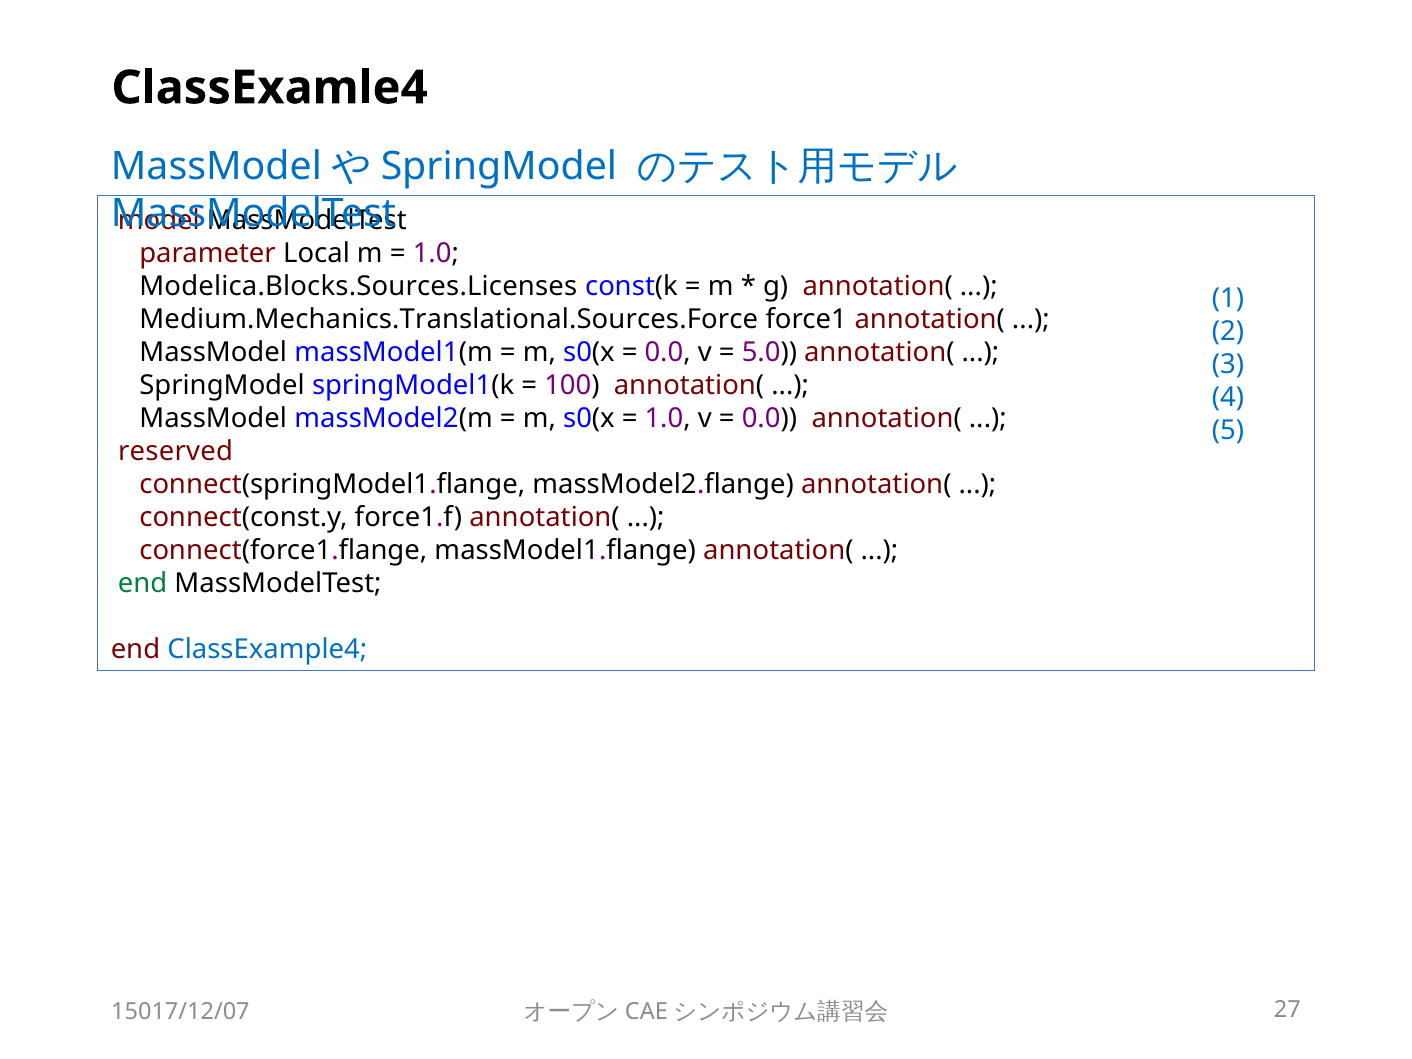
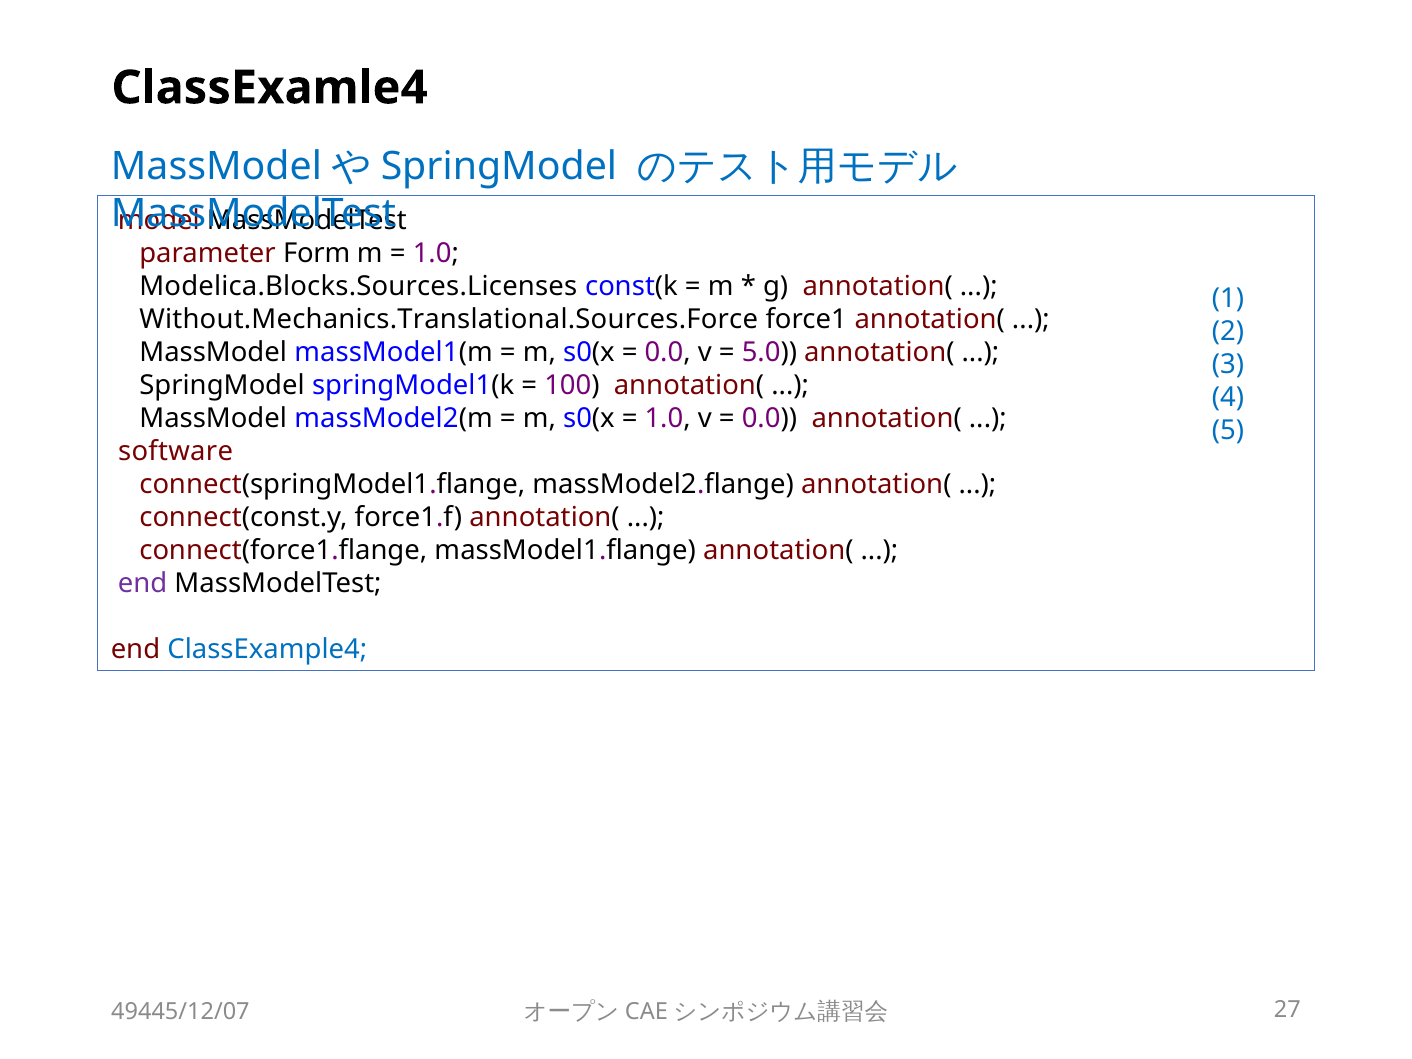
Local: Local -> Form (317, 253)
Medium.Mechanics.Translational.Sources.Force: Medium.Mechanics.Translational.Sources.Force -> Without.Mechanics.Translational.Sources.Force (449, 319)
reserved: reserved -> software (176, 451)
end colour: green -> purple (143, 583)
15017/12/07: 15017/12/07 -> 49445/12/07 (180, 1011)
